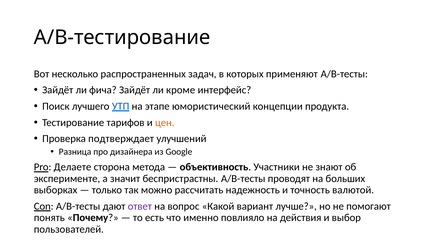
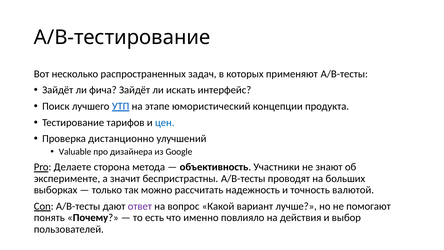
кроме: кроме -> искать (181, 90)
цен colour: orange -> blue (165, 122)
подтверждает: подтверждает -> дистанционно (121, 139)
Разница: Разница -> Valuable (75, 152)
